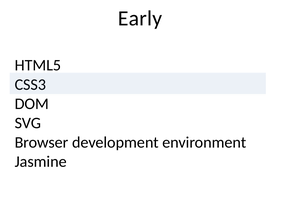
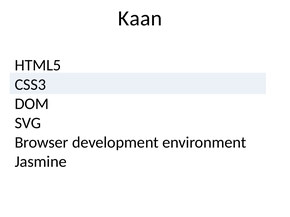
Early: Early -> Kaan (140, 18)
